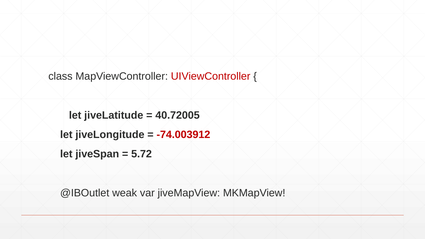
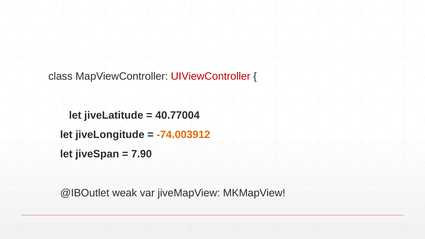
40.72005: 40.72005 -> 40.77004 (178, 115)
-74.003912 colour: red -> orange (183, 135)
5.72: 5.72 -> 7.90 (142, 154)
